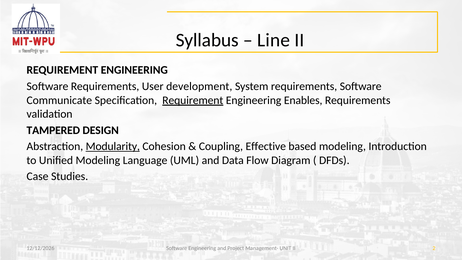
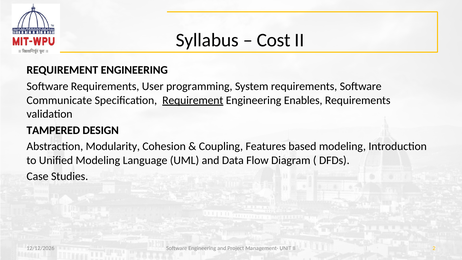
Line: Line -> Cost (274, 40)
development: development -> programming (199, 86)
Modularity underline: present -> none (113, 146)
Effective: Effective -> Features (266, 146)
